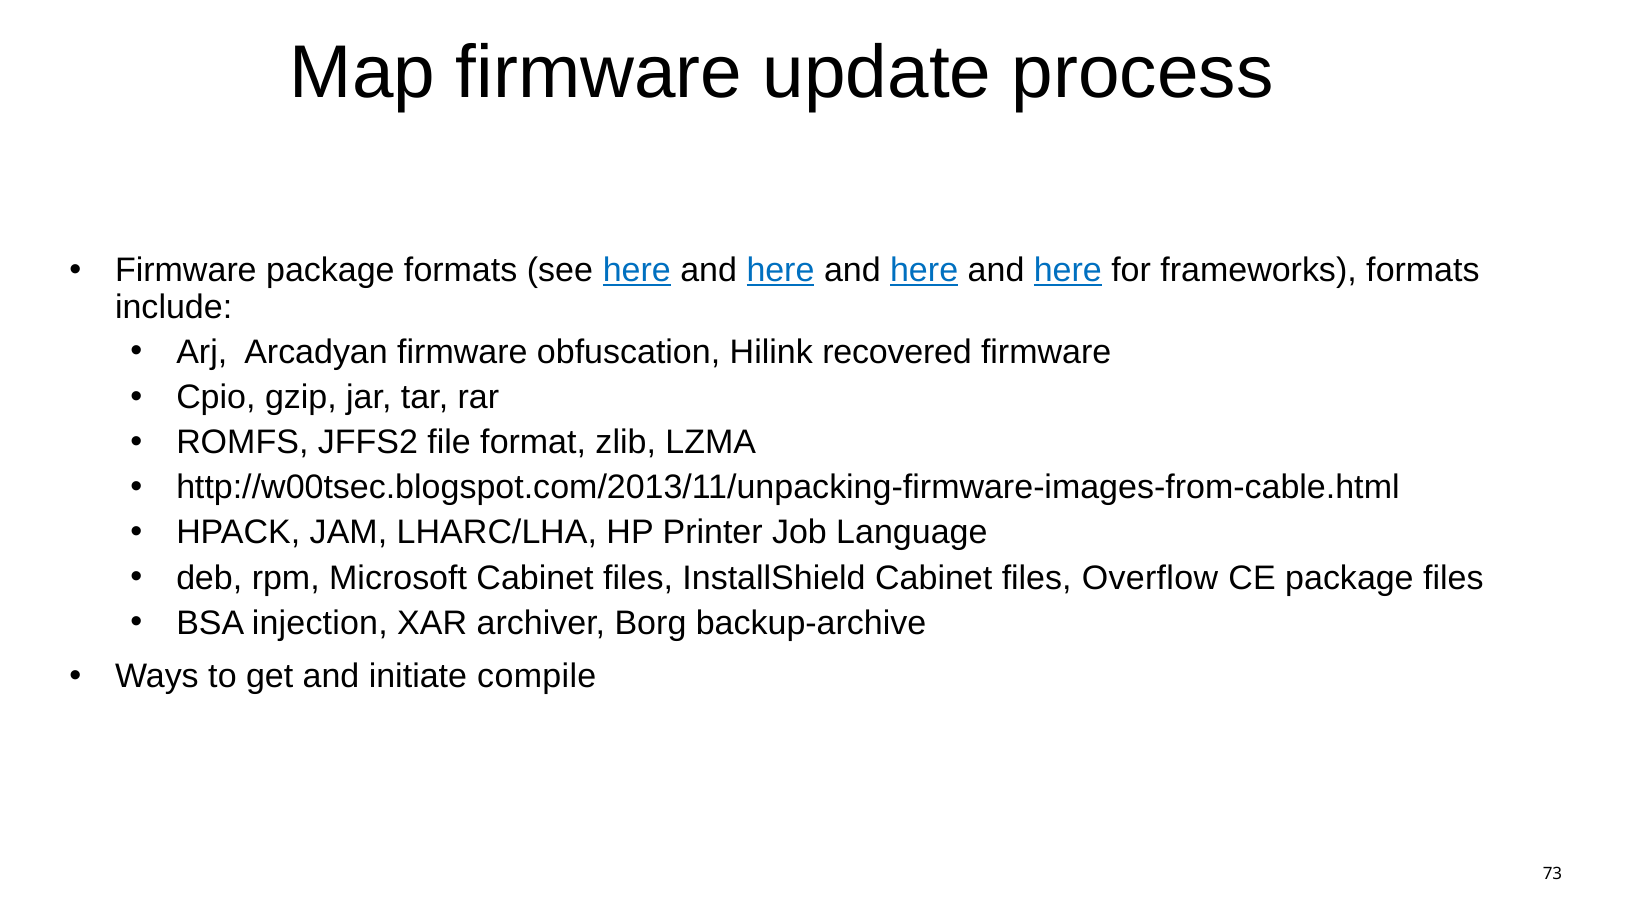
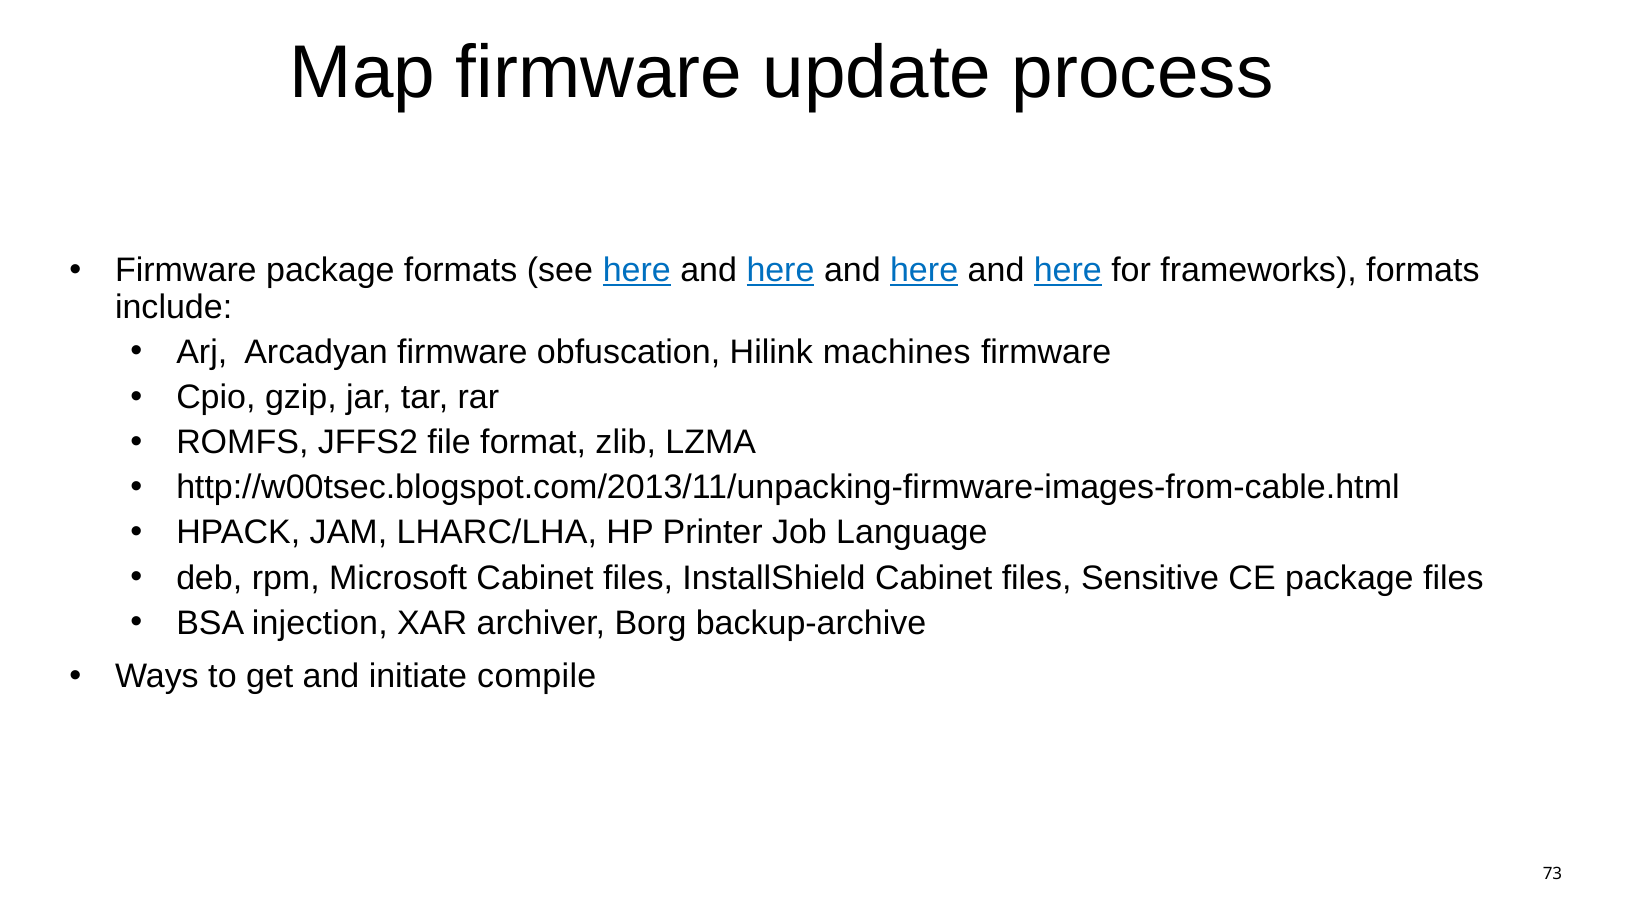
recovered: recovered -> machines (897, 352)
Overflow: Overflow -> Sensitive (1150, 578)
